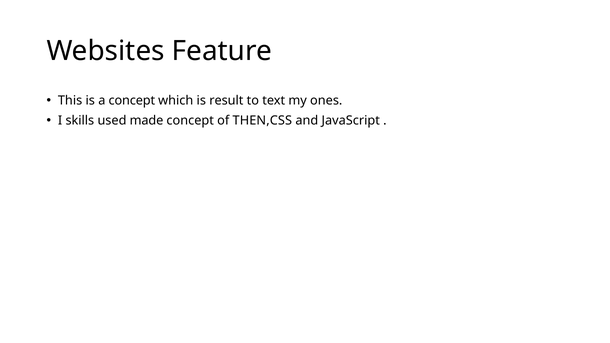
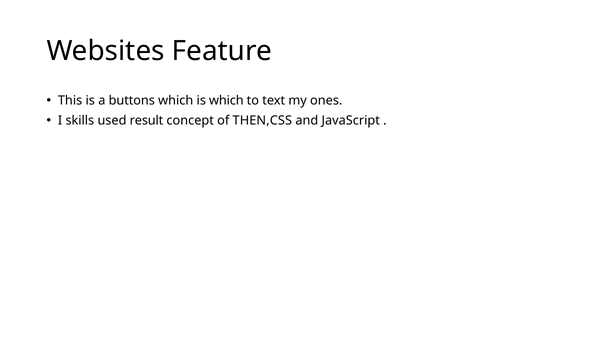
a concept: concept -> buttons (132, 100)
is result: result -> which (226, 100)
made: made -> result (147, 121)
